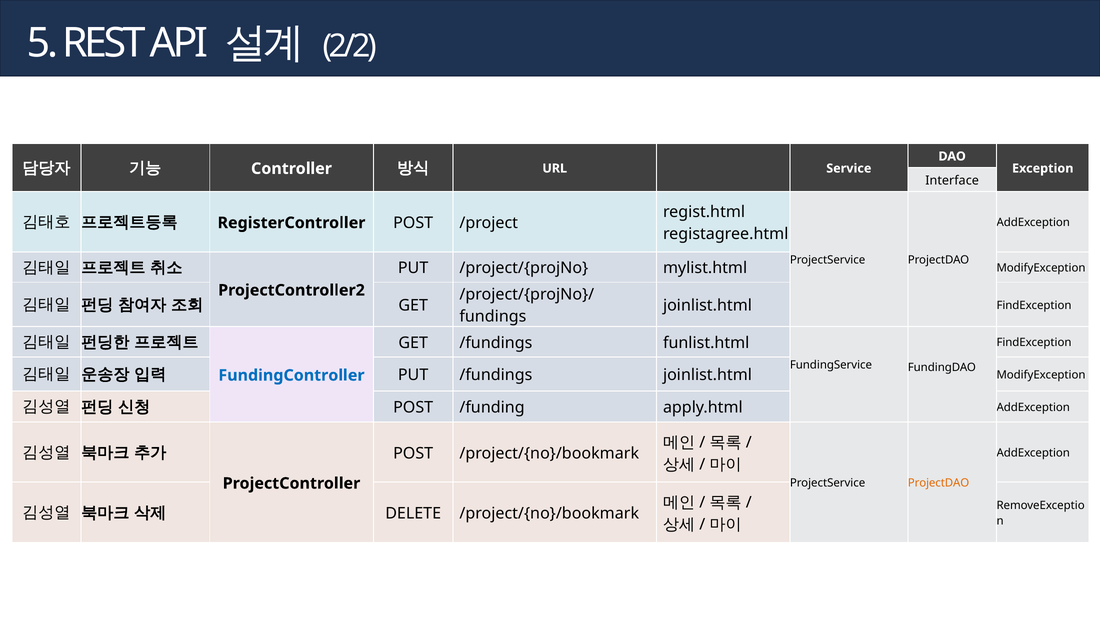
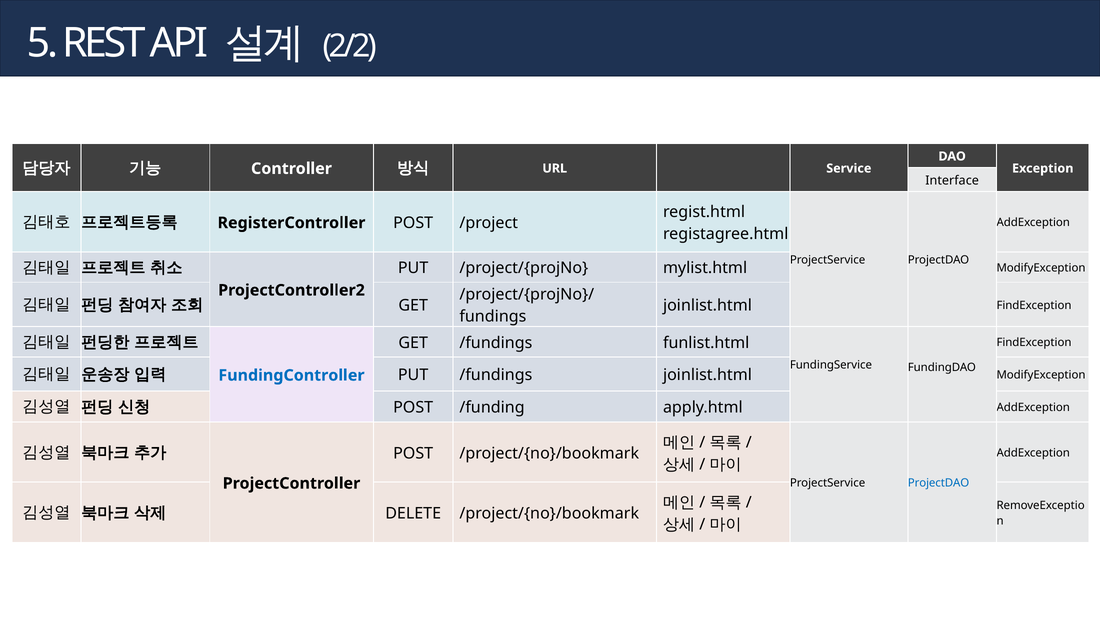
ProjectDAO colour: orange -> blue (939, 483)
